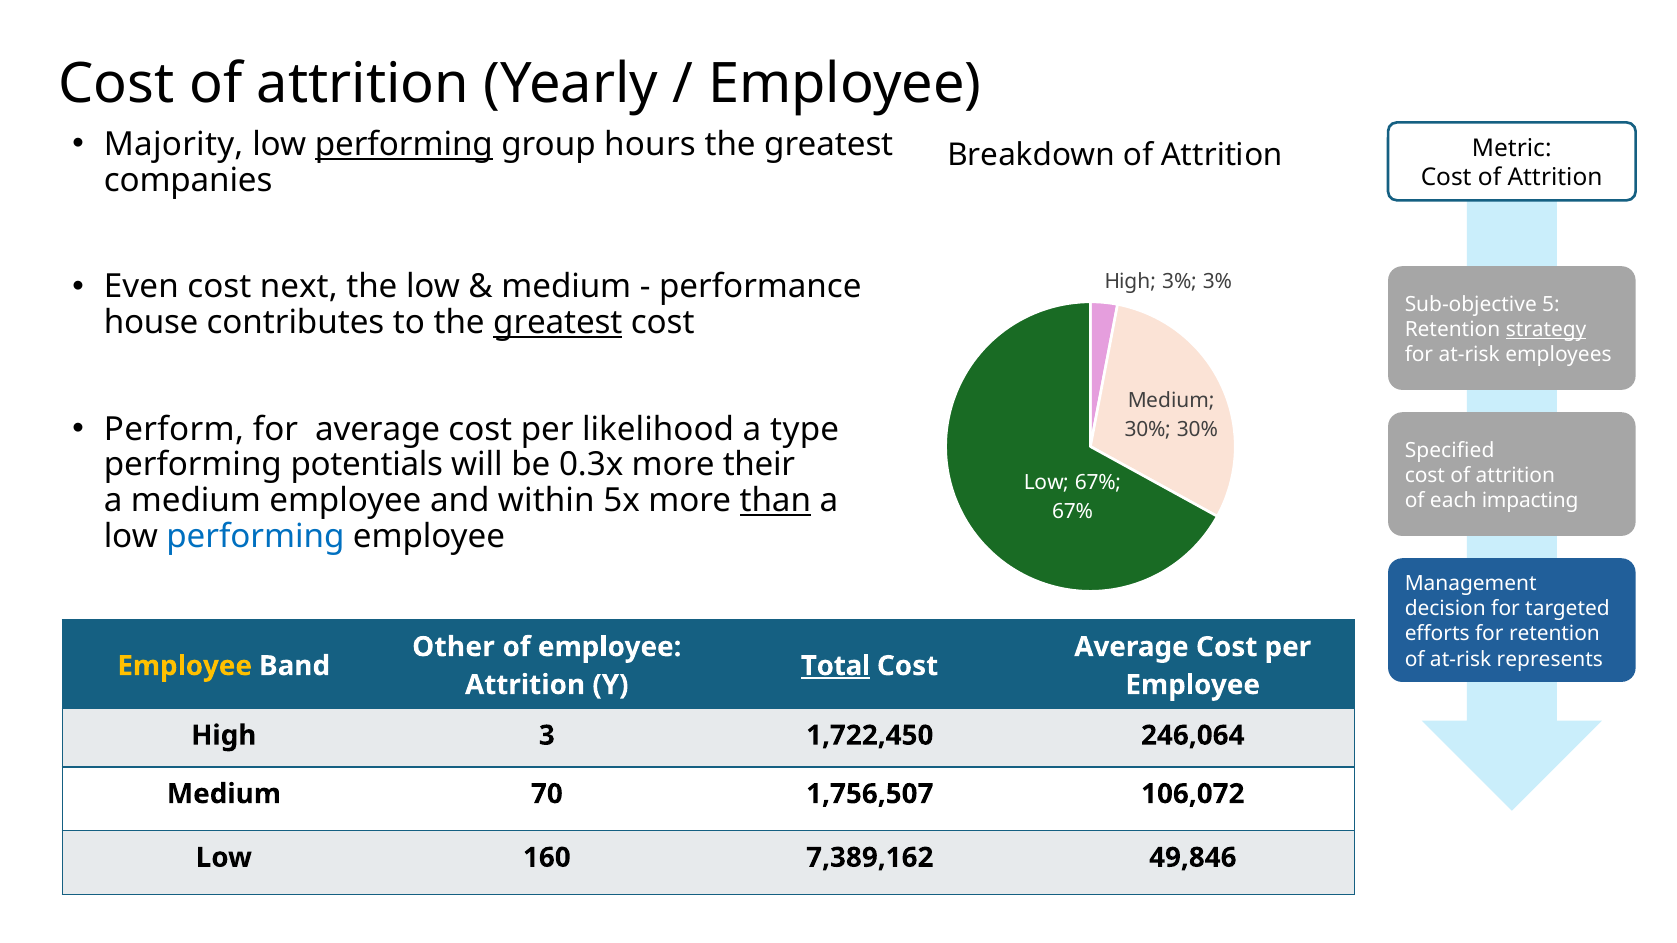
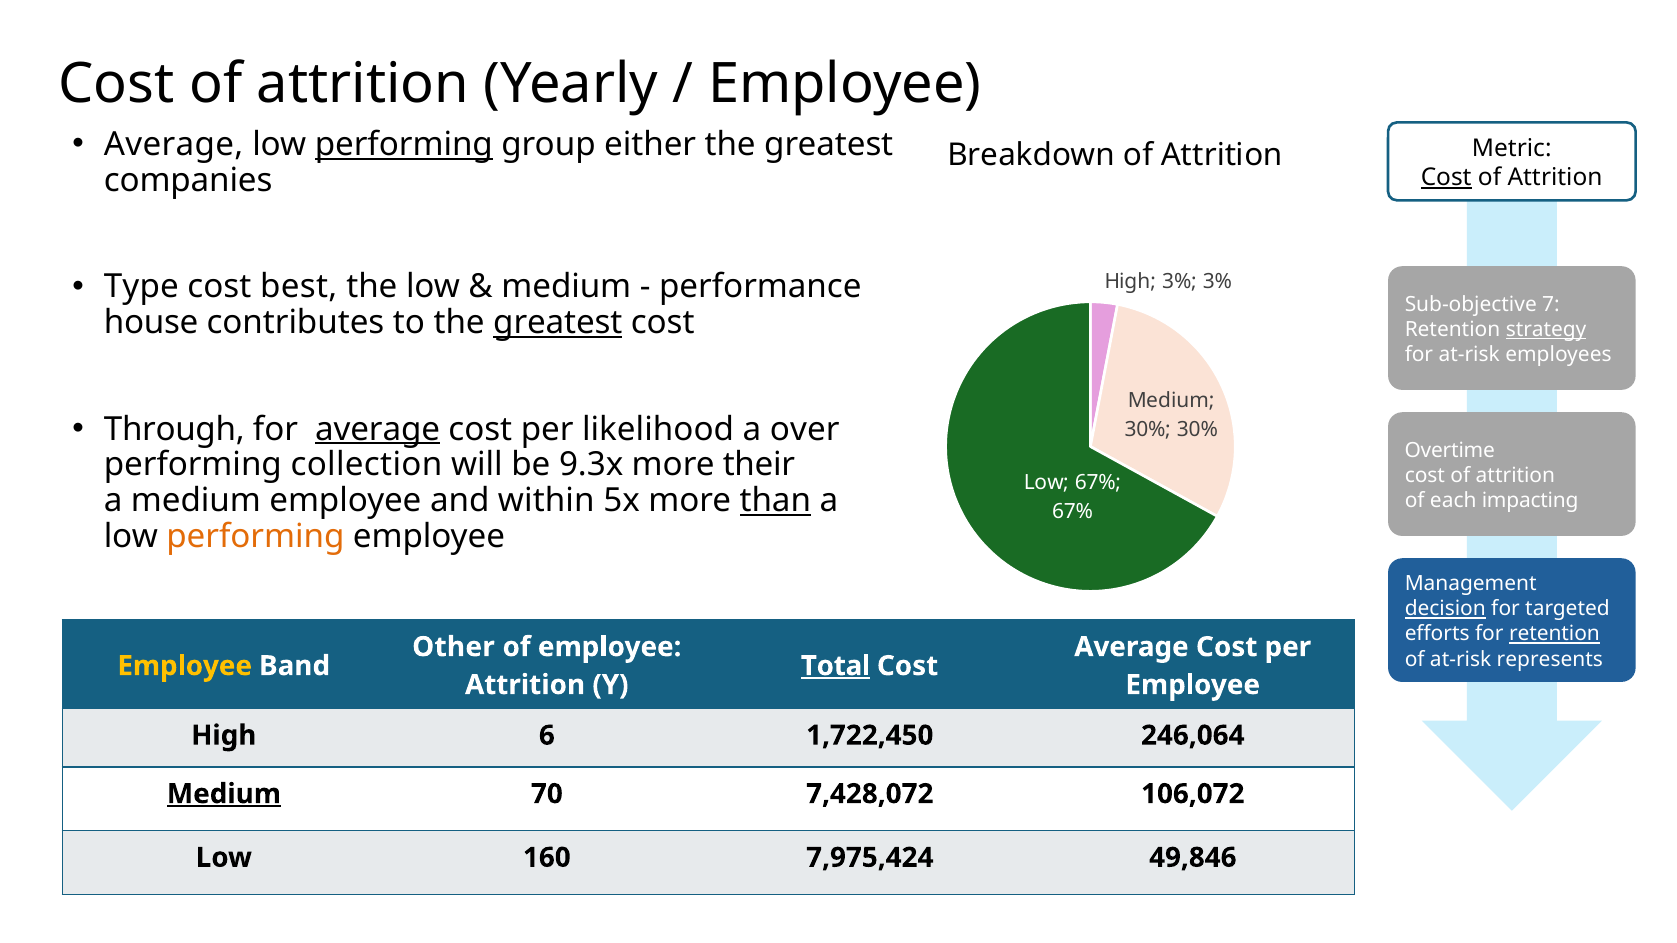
Majority: Majority -> Average (174, 144)
hours: hours -> either (650, 144)
Cost underline: none -> present (1446, 178)
Even: Even -> Type (141, 287)
next: next -> best (299, 287)
5: 5 -> 7 (1551, 304)
Perform: Perform -> Through (174, 429)
average underline: none -> present (378, 429)
type: type -> over (805, 429)
Specified: Specified -> Overtime (1450, 450)
potentials: potentials -> collection (366, 465)
0.3x: 0.3x -> 9.3x (591, 465)
performing colour: blue -> orange (255, 537)
decision underline: none -> present (1445, 609)
retention underline: none -> present (1554, 634)
3: 3 -> 6 (547, 736)
Medium underline: none -> present (224, 794)
1,756,507: 1,756,507 -> 7,428,072 (870, 794)
7,389,162: 7,389,162 -> 7,975,424 (870, 858)
